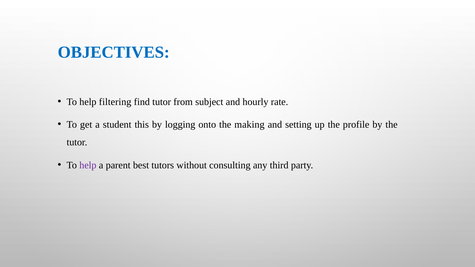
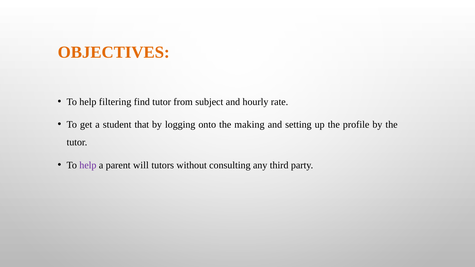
OBJECTIVES colour: blue -> orange (114, 52)
this: this -> that (142, 125)
best: best -> will (141, 165)
